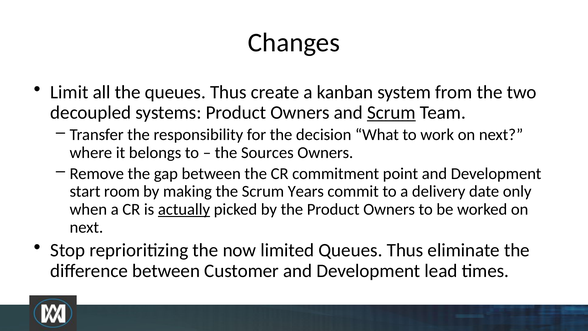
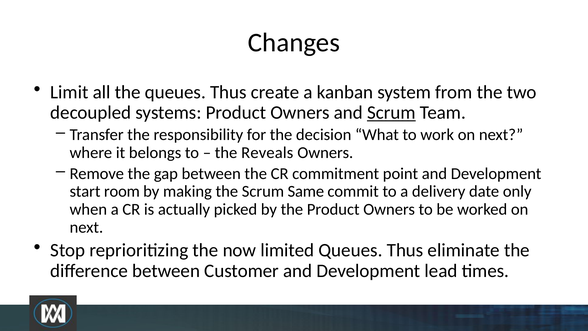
Sources: Sources -> Reveals (267, 152)
Years: Years -> Same (306, 191)
actually underline: present -> none (184, 209)
